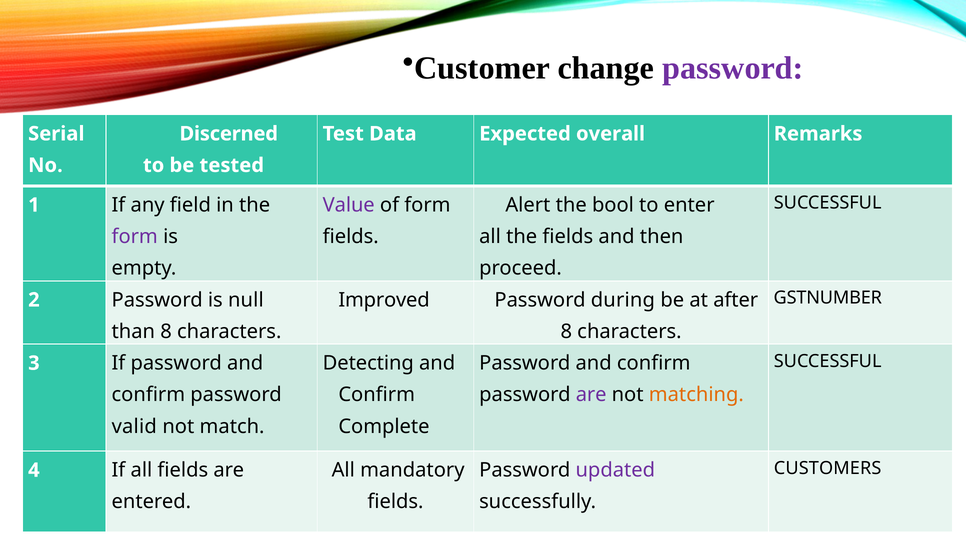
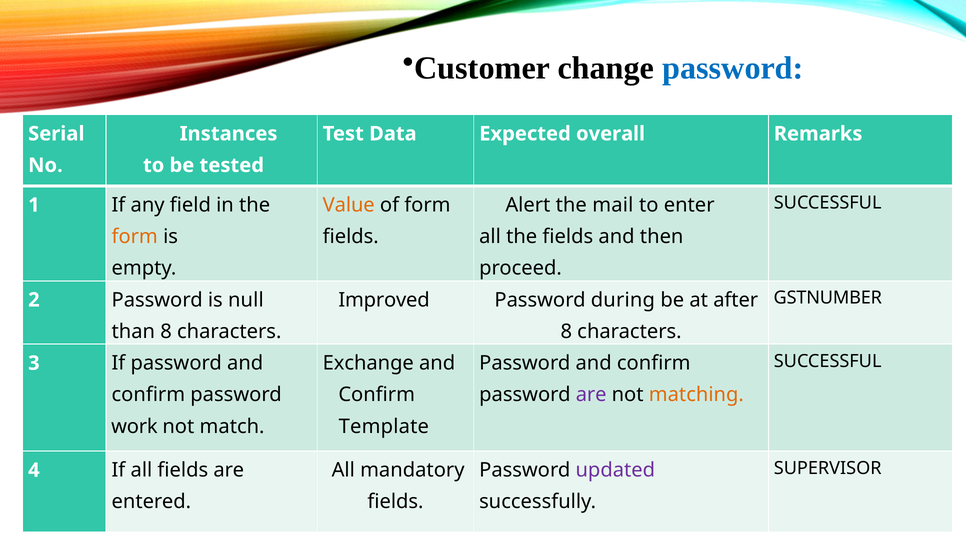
password colour: purple -> blue (733, 68)
Discerned: Discerned -> Instances (229, 134)
Value colour: purple -> orange (349, 205)
bool: bool -> mail (613, 205)
form colour: purple -> orange (135, 237)
Detecting: Detecting -> Exchange (368, 363)
valid: valid -> work (134, 427)
Complete: Complete -> Template (384, 427)
CUSTOMERS: CUSTOMERS -> SUPERVISOR (828, 468)
